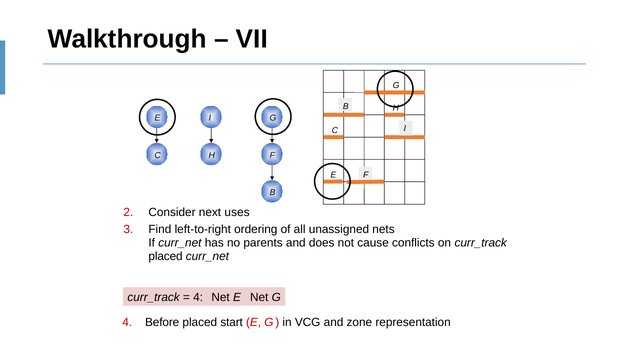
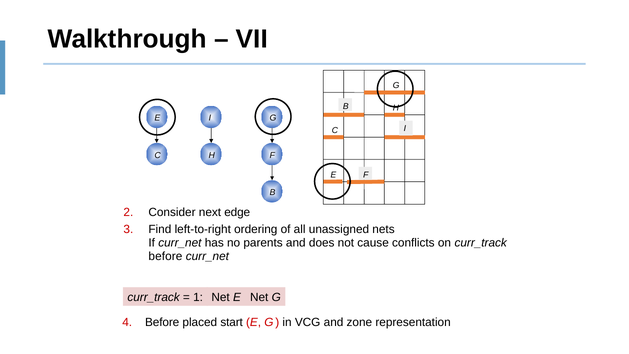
uses: uses -> edge (237, 212)
placed: placed -> before (165, 256)
4: 4 -> 1 (198, 297)
